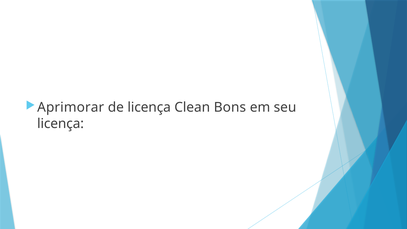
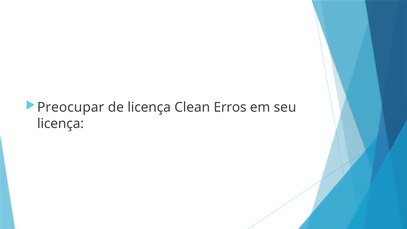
Aprimorar: Aprimorar -> Preocupar (71, 107)
Bons: Bons -> Erros (230, 107)
